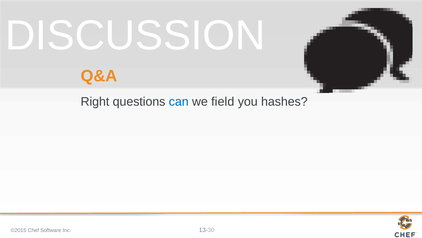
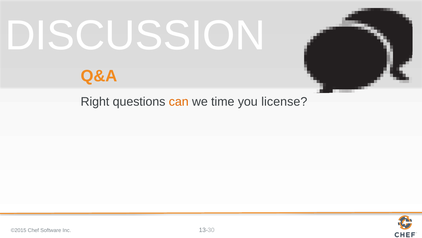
can colour: blue -> orange (179, 102)
field: field -> time (223, 102)
hashes: hashes -> license (284, 102)
